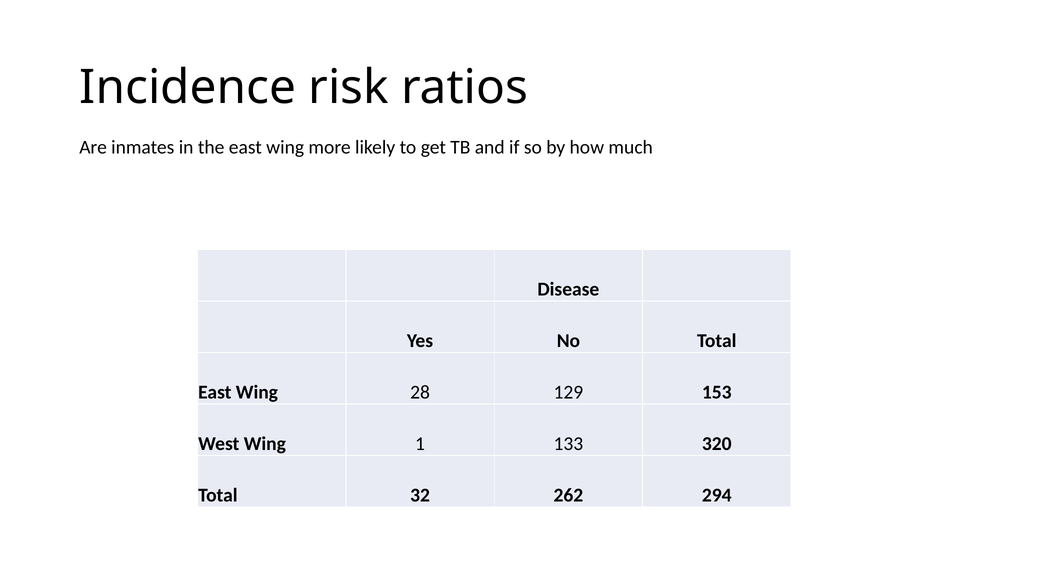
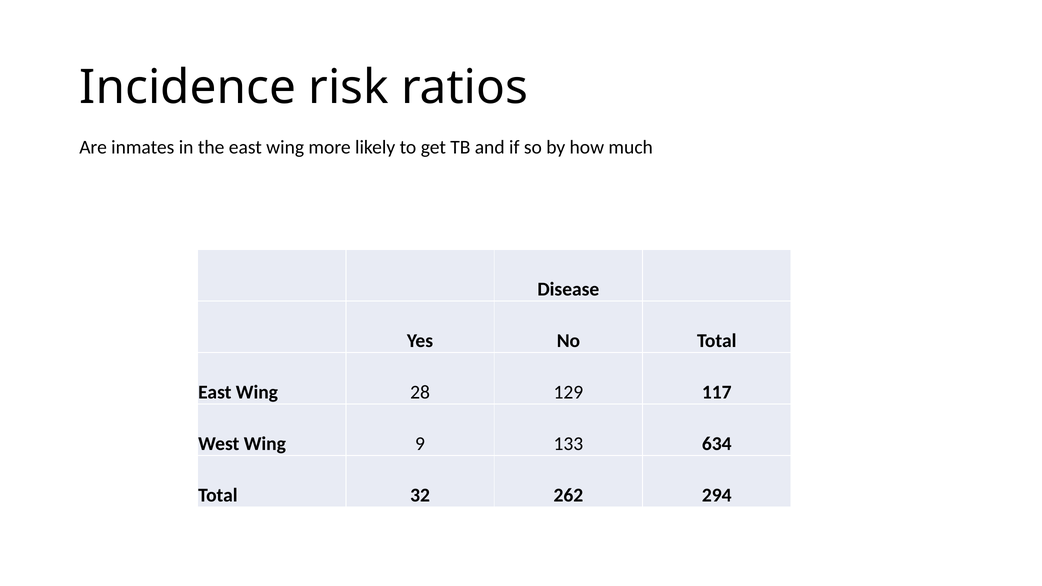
153: 153 -> 117 (717, 392)
1: 1 -> 9 (420, 444)
320: 320 -> 634 (717, 444)
